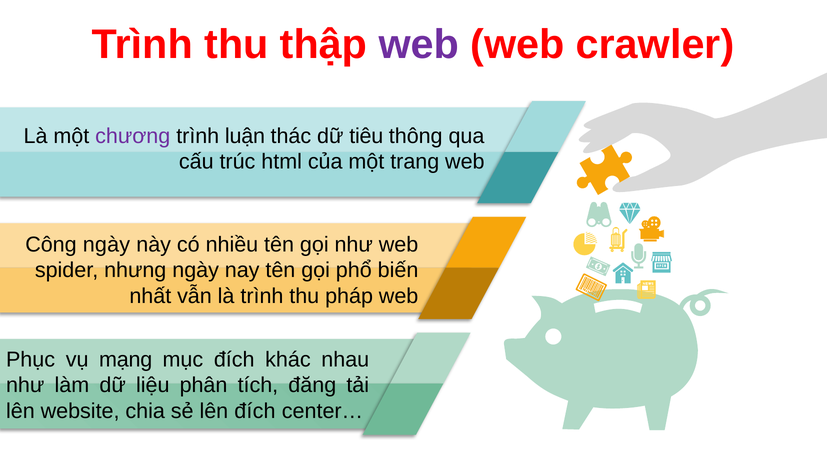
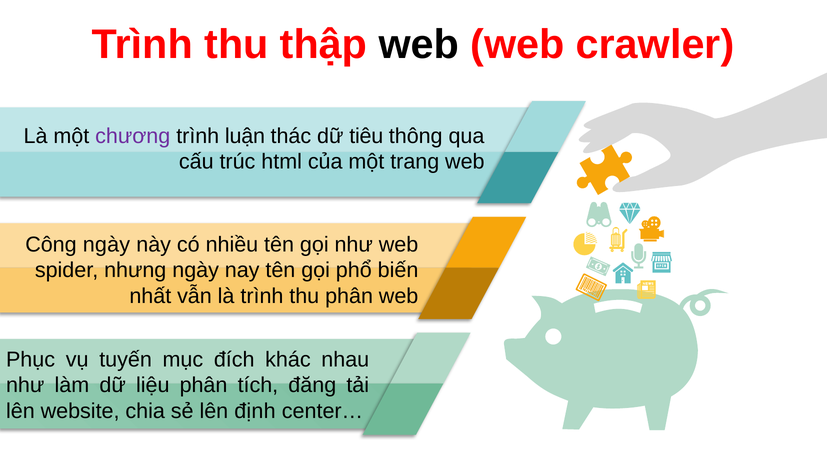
web colour: purple -> black (419, 45)
thu pháp: pháp -> phân (349, 296)
mạng: mạng -> tuyến (126, 360)
lên đích: đích -> định (255, 411)
